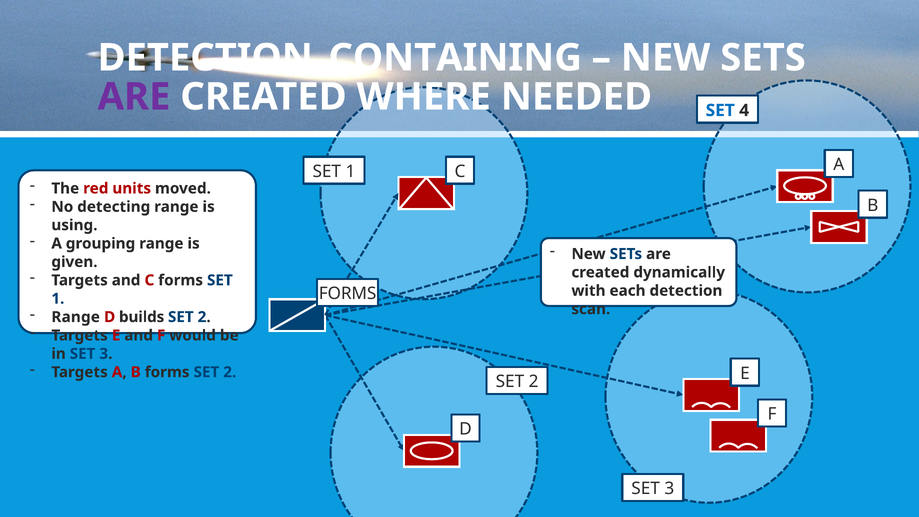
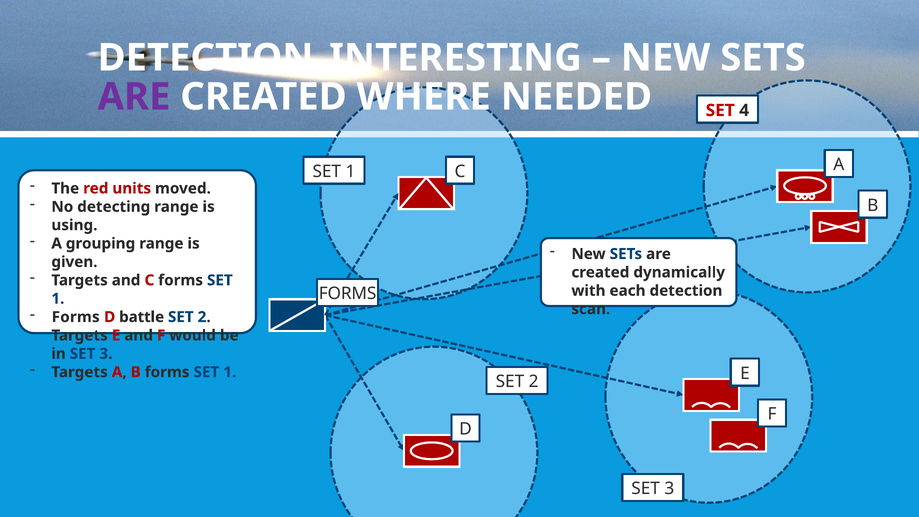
DETECTION_CONTAINING: DETECTION_CONTAINING -> DETECTION_INTERESTING (340, 58)
SET colour: blue -> red (720, 110)
Range: Range -> Forms (76, 317)
builds: builds -> battle (142, 317)
B forms SET 2: 2 -> 1 (230, 372)
